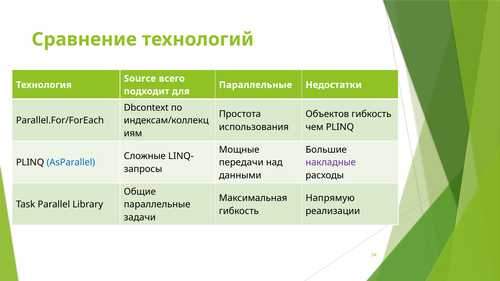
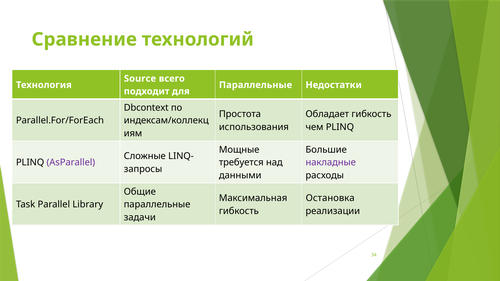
Объектов: Объектов -> Обладает (327, 114)
AsParallel colour: blue -> purple (71, 163)
передачи: передачи -> требуется (241, 163)
Напрямую: Напрямую -> Остановка (330, 198)
